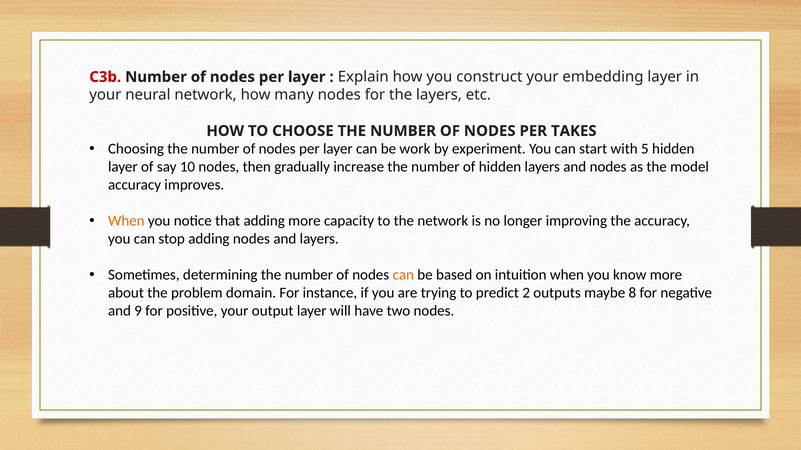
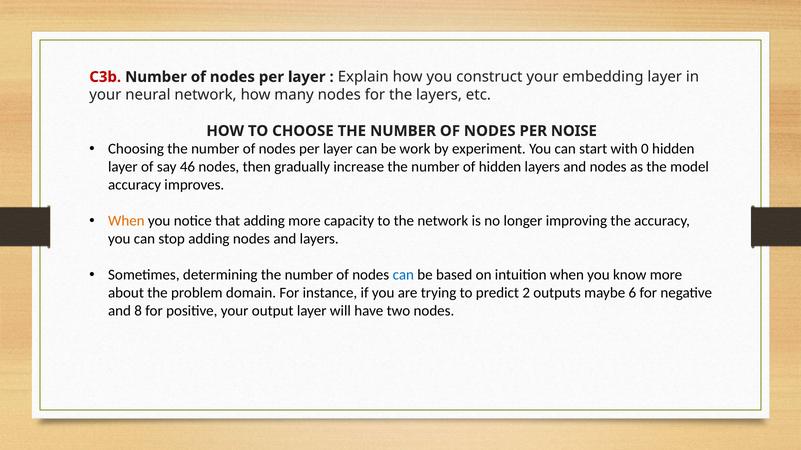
TAKES: TAKES -> NOISE (574, 131)
5: 5 -> 0 (645, 149)
10: 10 -> 46 (187, 167)
can colour: orange -> blue (403, 275)
8: 8 -> 6 (632, 293)
9: 9 -> 8 (138, 311)
